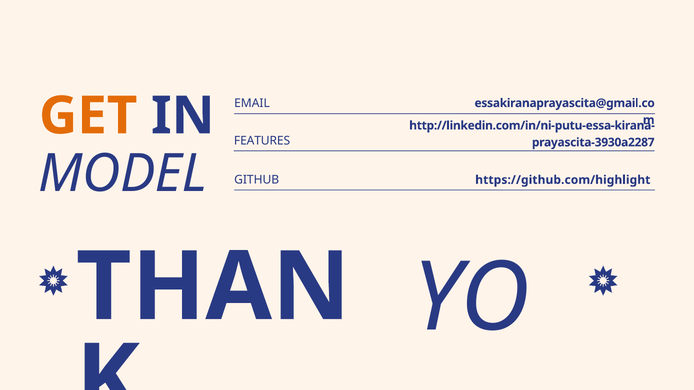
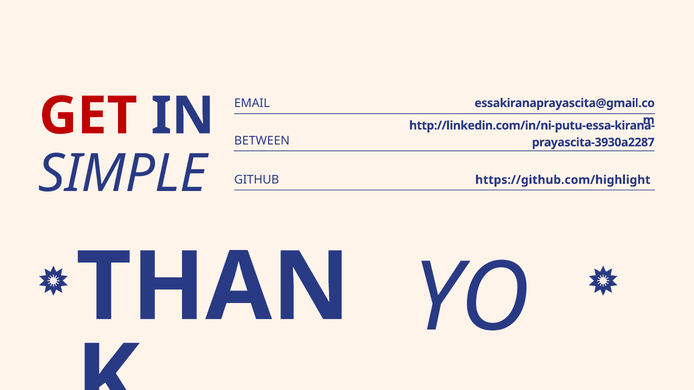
GET colour: orange -> red (88, 116)
FEATURES: FEATURES -> BETWEEN (262, 141)
MODEL: MODEL -> SIMPLE (123, 174)
